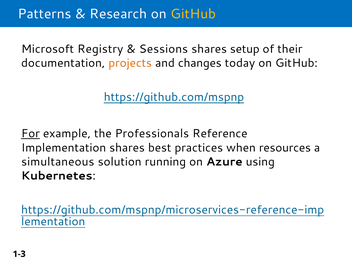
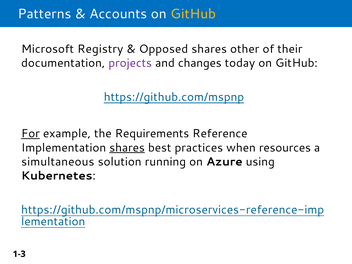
Research: Research -> Accounts (118, 14)
Sessions: Sessions -> Opposed (163, 49)
setup: setup -> other (245, 49)
projects colour: orange -> purple (130, 63)
Professionals: Professionals -> Requirements (152, 134)
shares underline: none -> present (127, 148)
